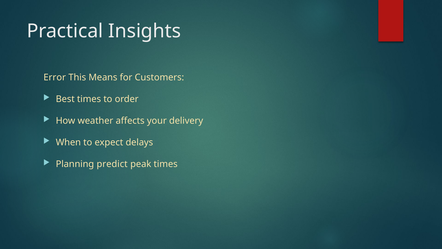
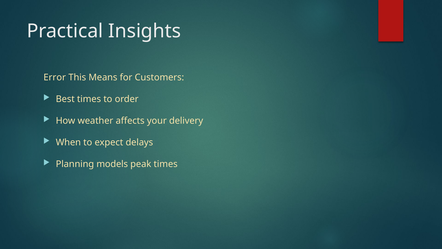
predict: predict -> models (112, 164)
